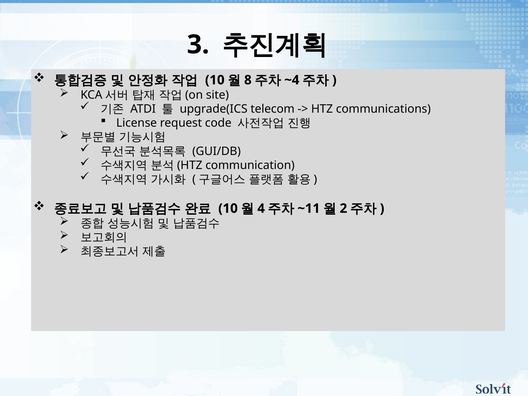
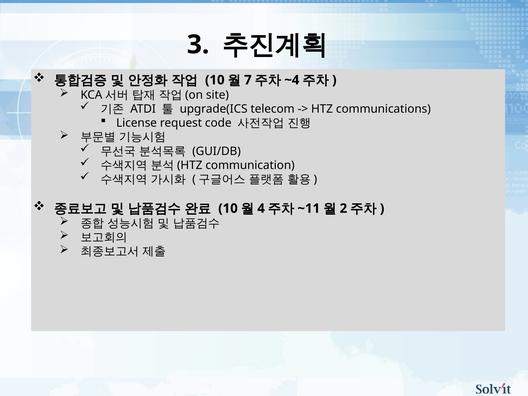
8: 8 -> 7 (248, 80)
